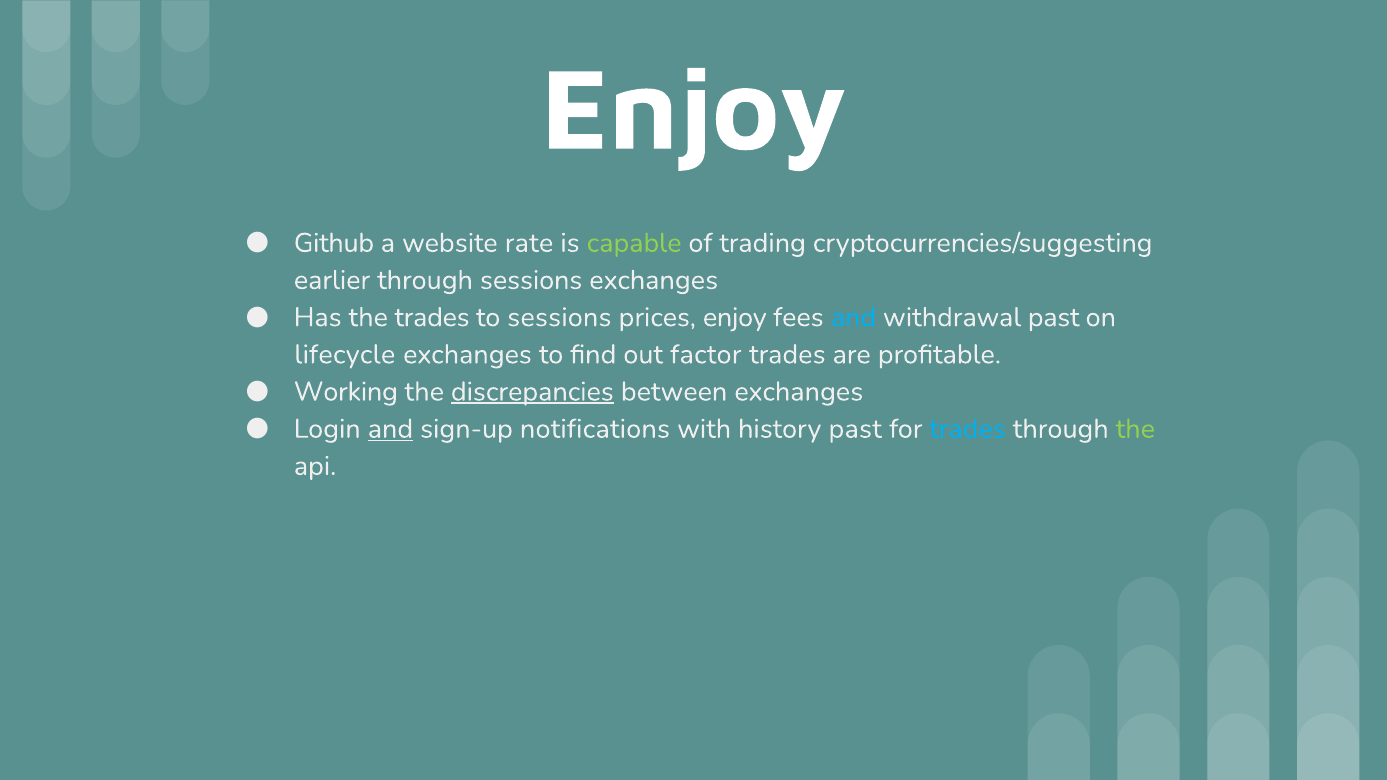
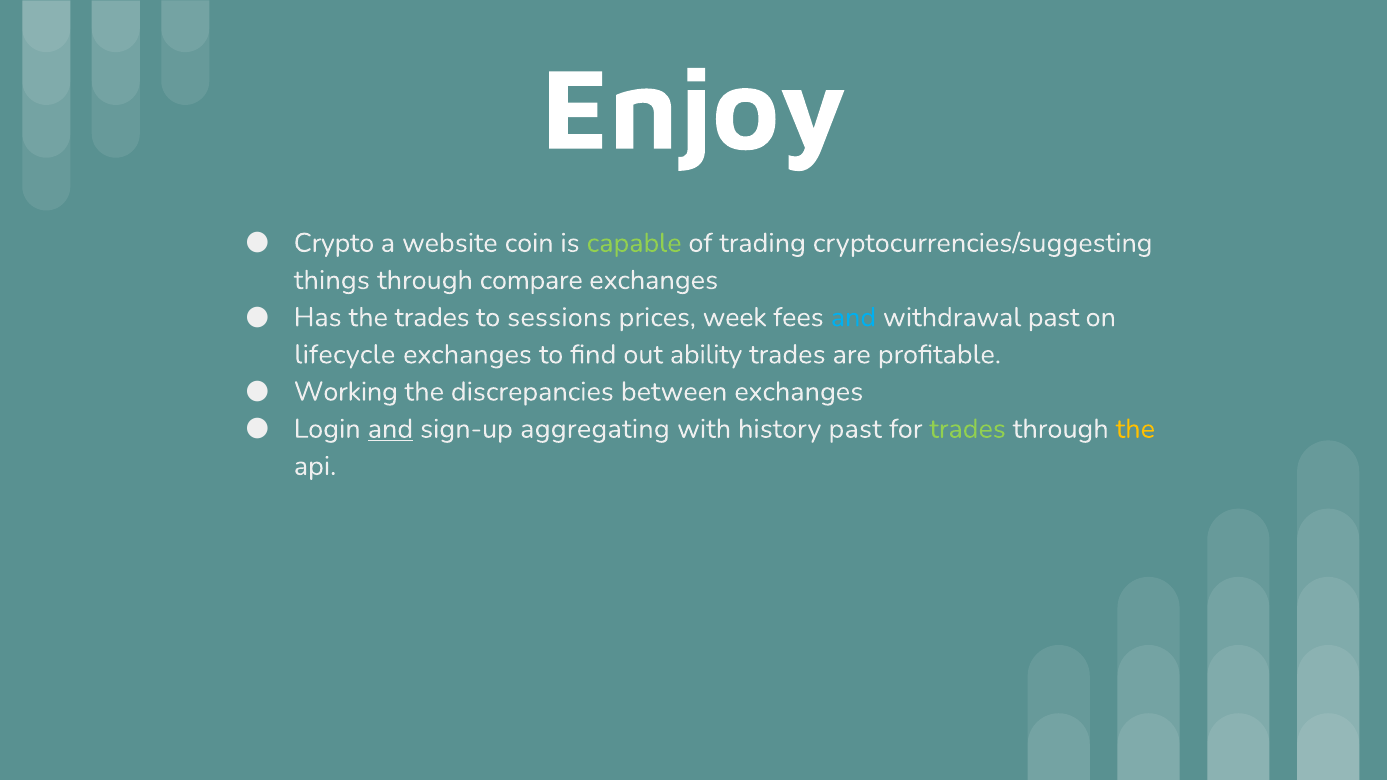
Github: Github -> Crypto (334, 243)
rate: rate -> coin (529, 243)
earlier: earlier -> things (332, 280)
through sessions: sessions -> compare (531, 280)
prices enjoy: enjoy -> week (735, 317)
factor: factor -> ability (706, 355)
discrepancies underline: present -> none (532, 392)
notifications: notifications -> aggregating (595, 429)
trades colour: light blue -> light green (968, 429)
the colour: light green -> yellow (1135, 429)
